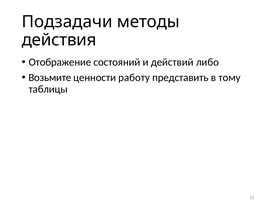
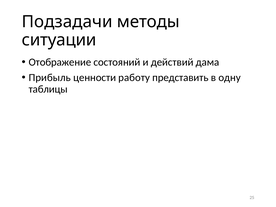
действия: действия -> ситуации (59, 40)
либо: либо -> дама (208, 62)
Возьмите: Возьмите -> Прибыль (50, 78)
тому: тому -> одну (230, 78)
